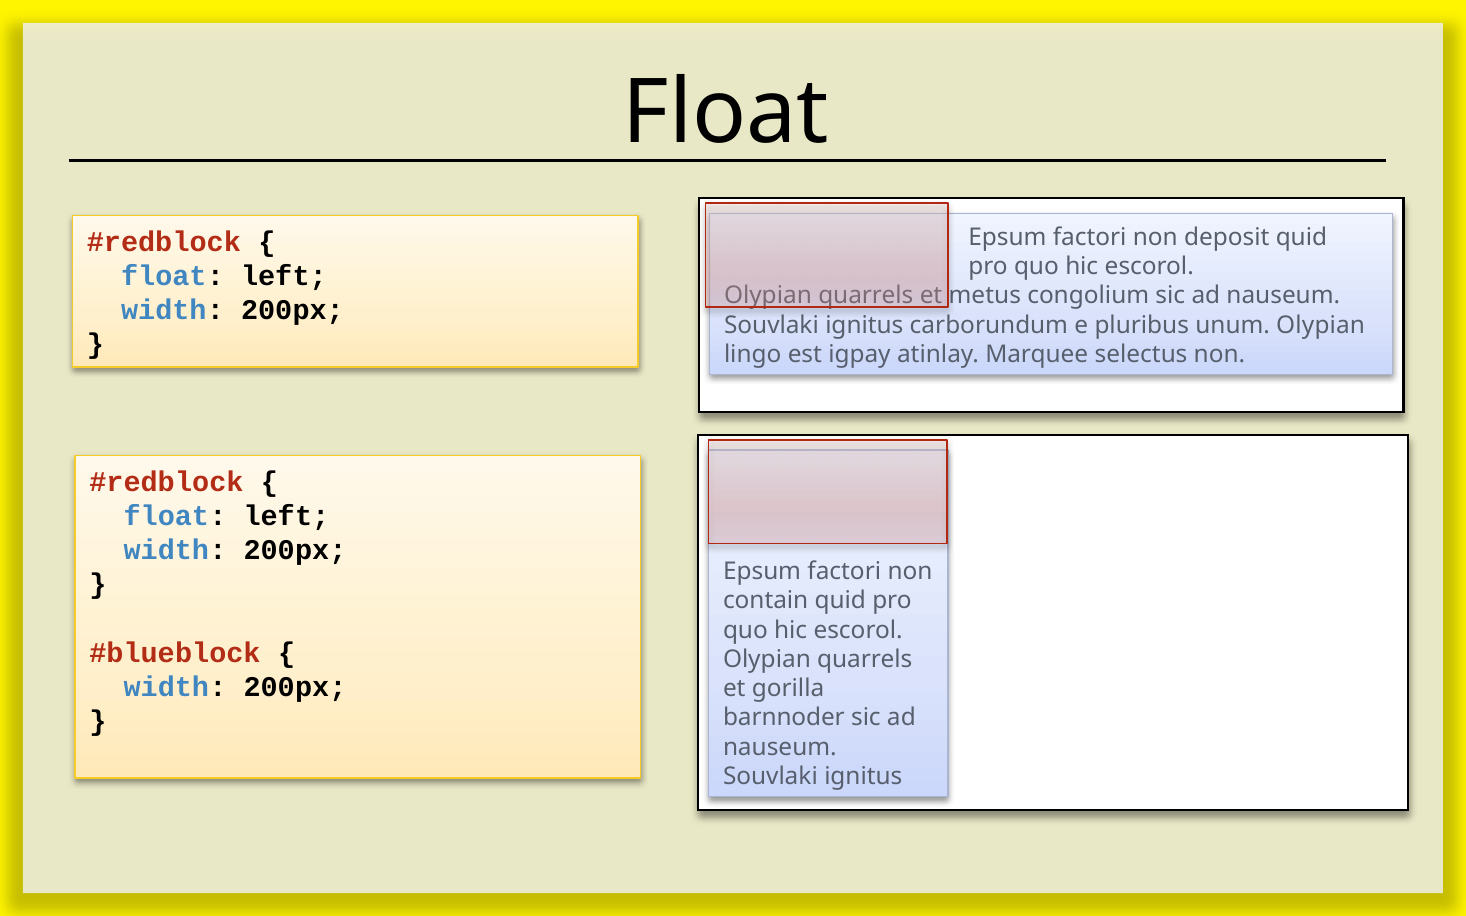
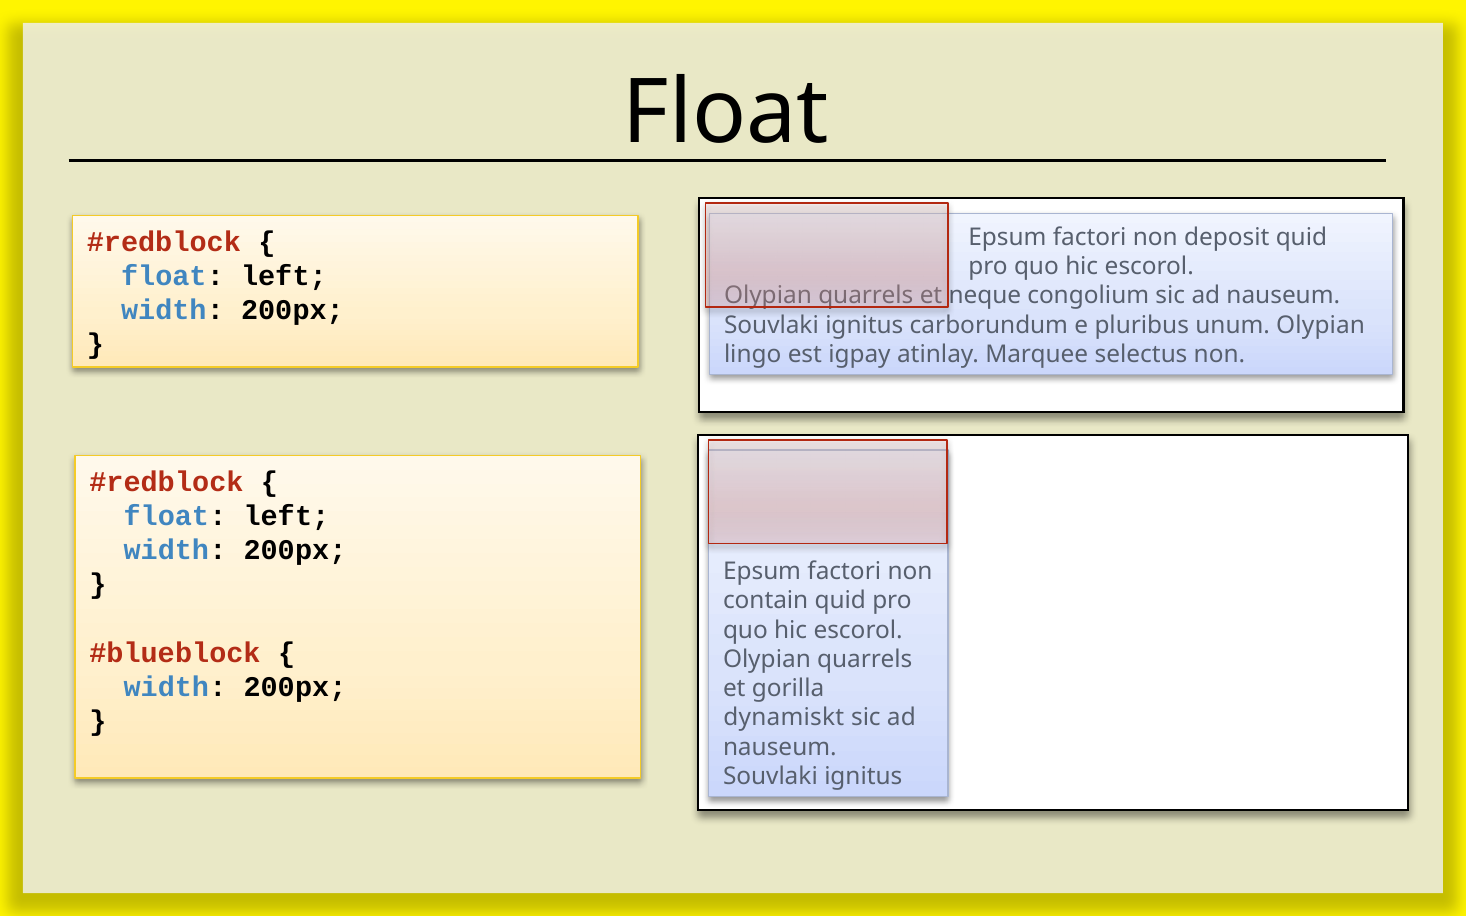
metus: metus -> neque (985, 296)
barnnoder: barnnoder -> dynamiskt (784, 718)
